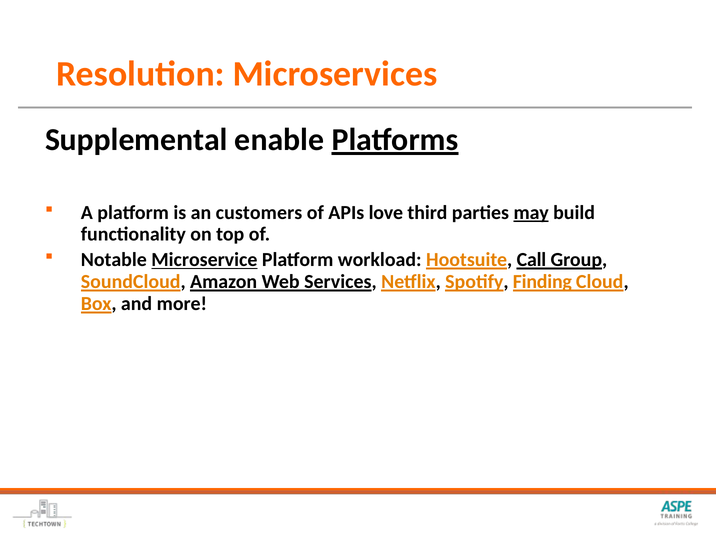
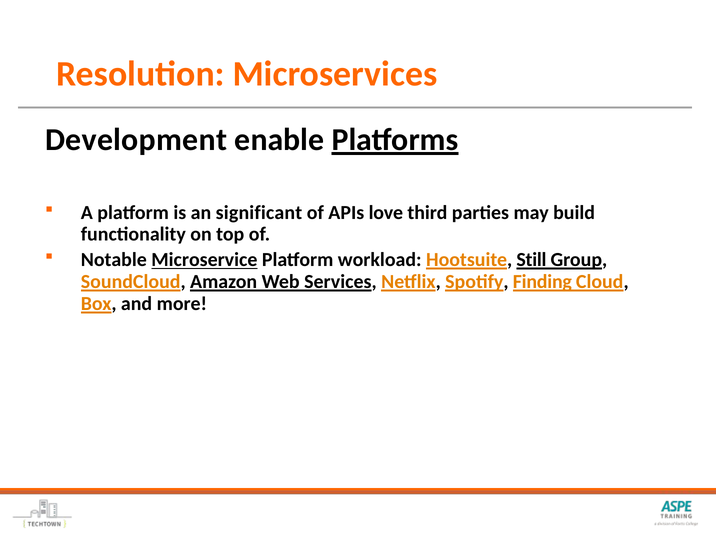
Supplemental: Supplemental -> Development (136, 140)
customers: customers -> significant (259, 213)
may underline: present -> none (531, 213)
Call: Call -> Still (531, 260)
